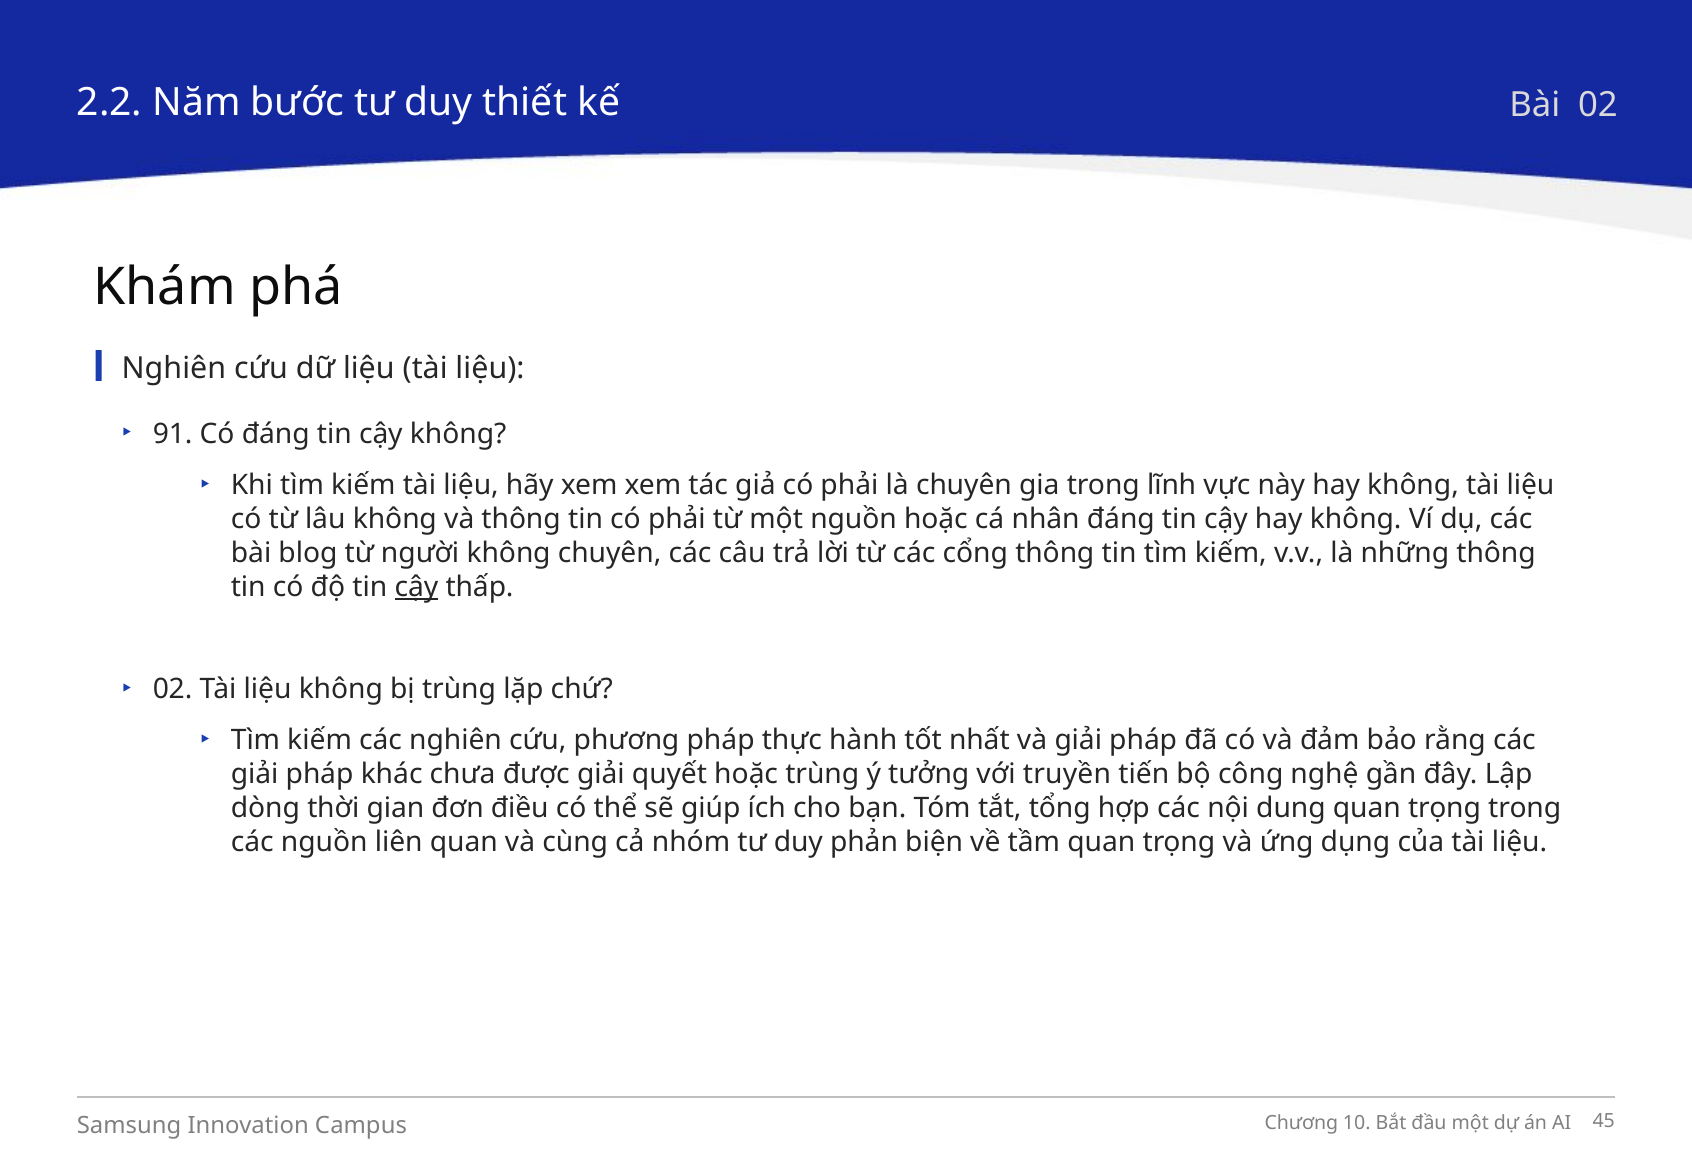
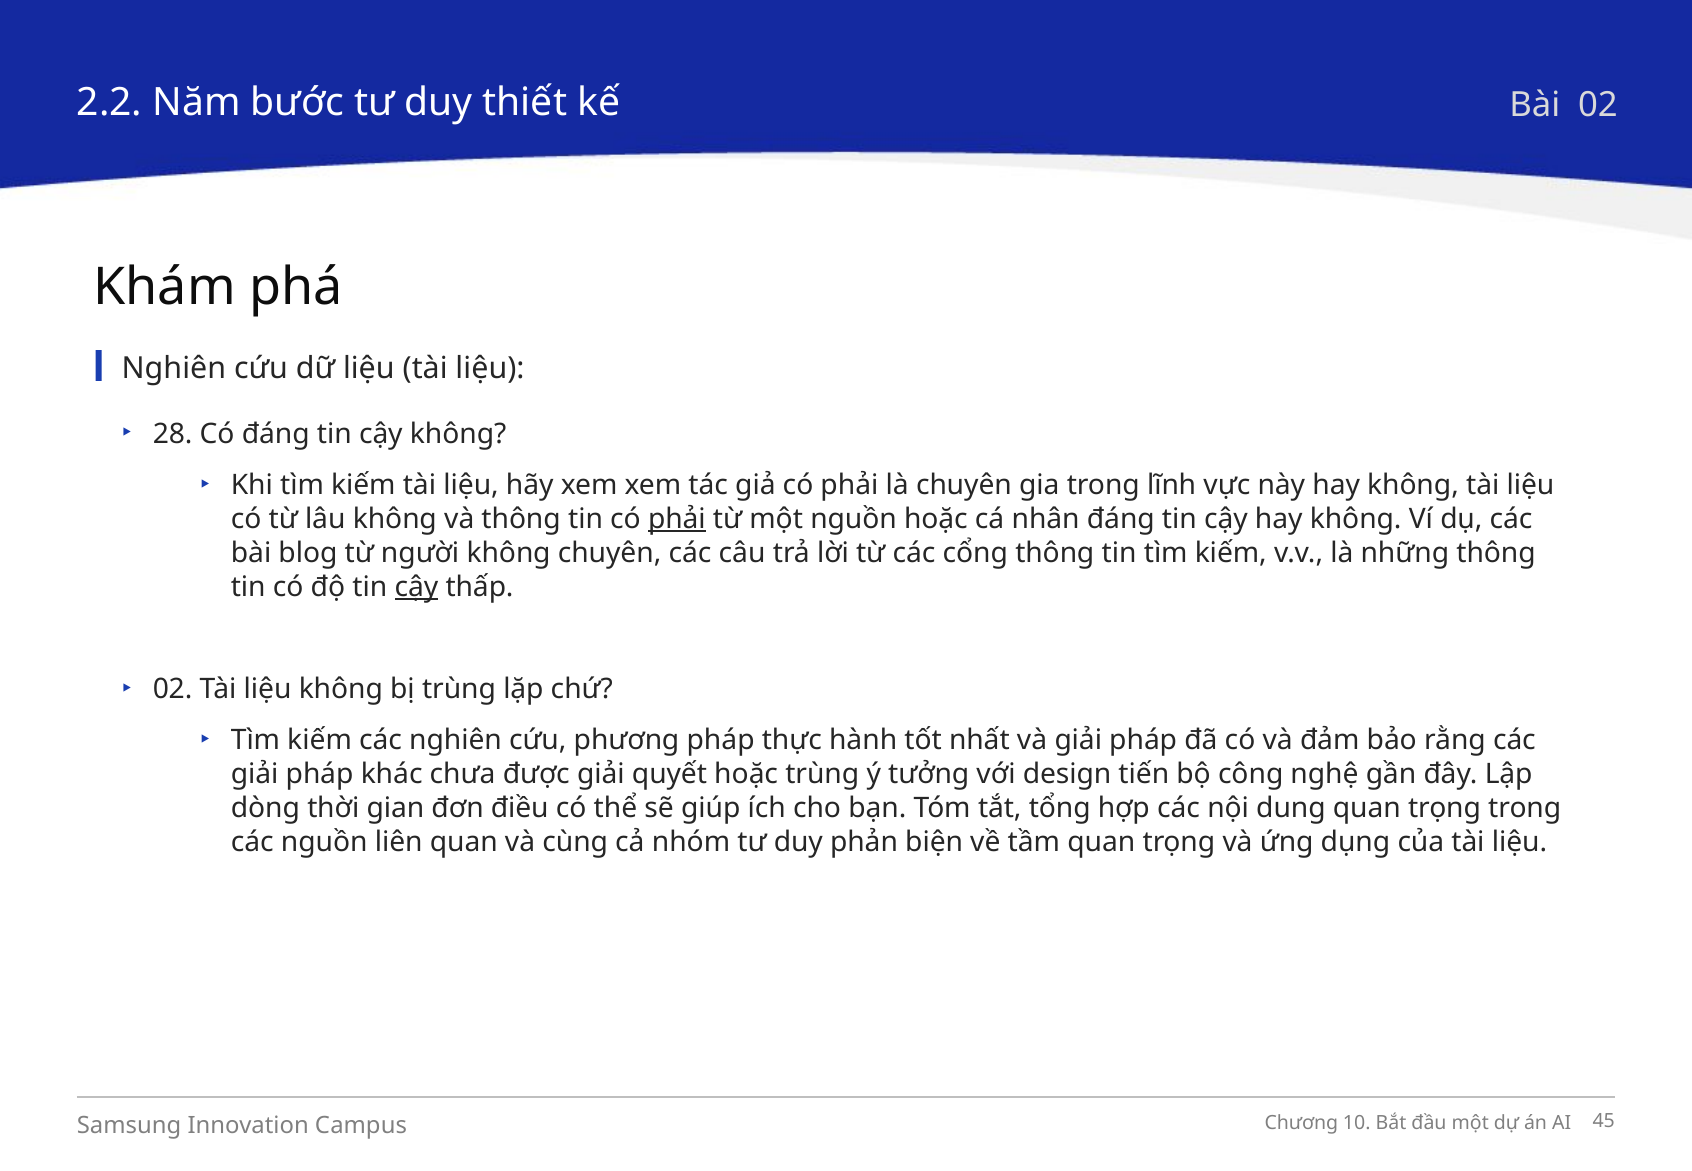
91: 91 -> 28 (173, 434)
phải underline: none -> present (677, 519)
truyền: truyền -> design (1067, 775)
